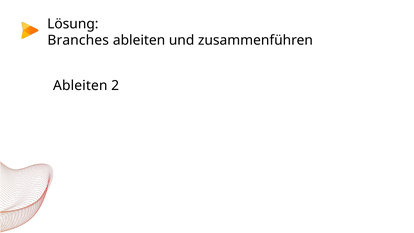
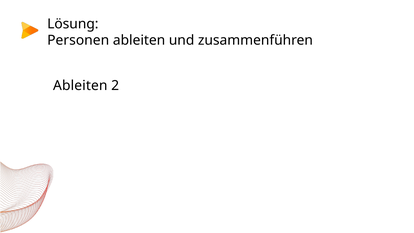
Branches: Branches -> Personen (78, 40)
